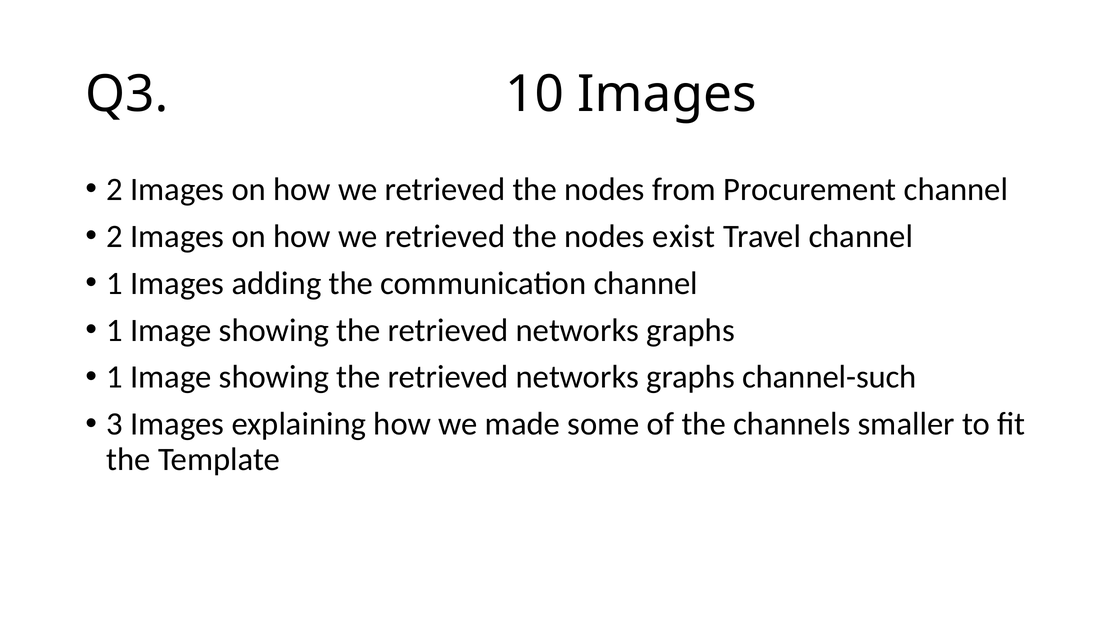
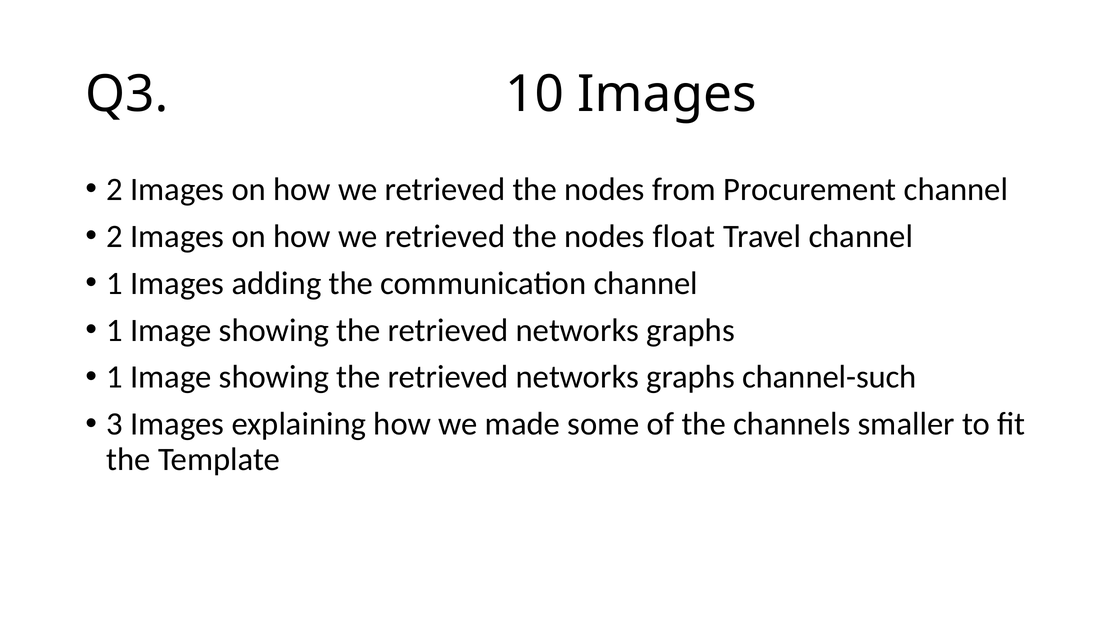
exist: exist -> float (684, 236)
